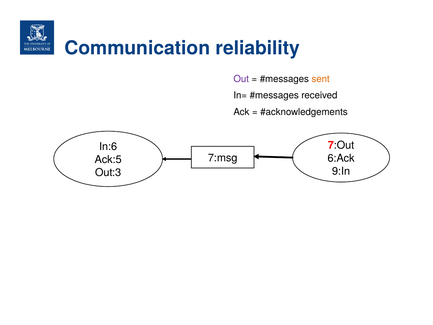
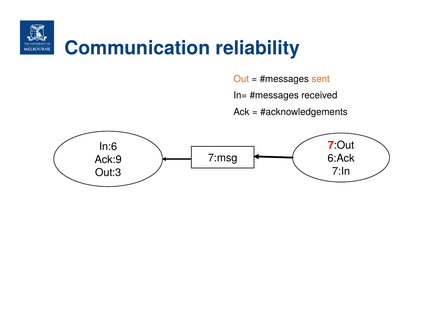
Out colour: purple -> orange (241, 79)
Ack:5: Ack:5 -> Ack:9 (108, 159)
9:In: 9:In -> 7:In (341, 171)
